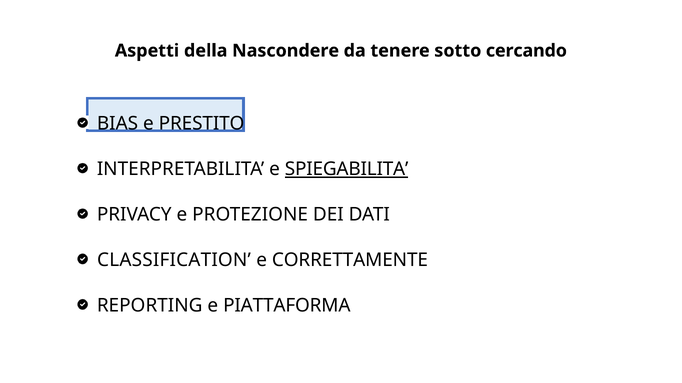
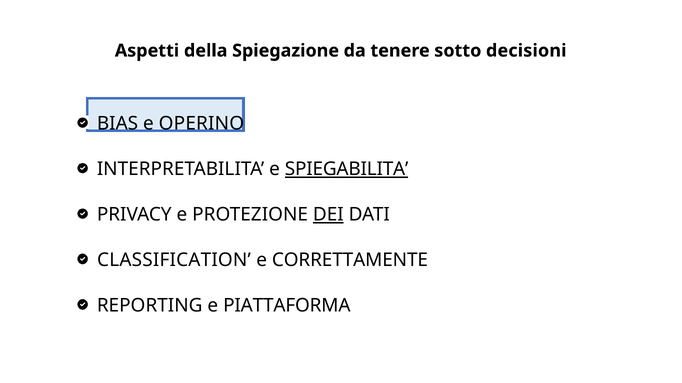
Nascondere: Nascondere -> Spiegazione (286, 51)
cercando: cercando -> decisioni (526, 51)
PRESTITO: PRESTITO -> OPERINO (201, 124)
DEI underline: none -> present (328, 215)
